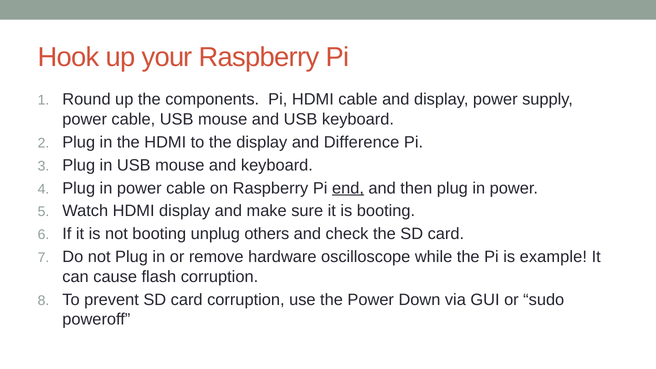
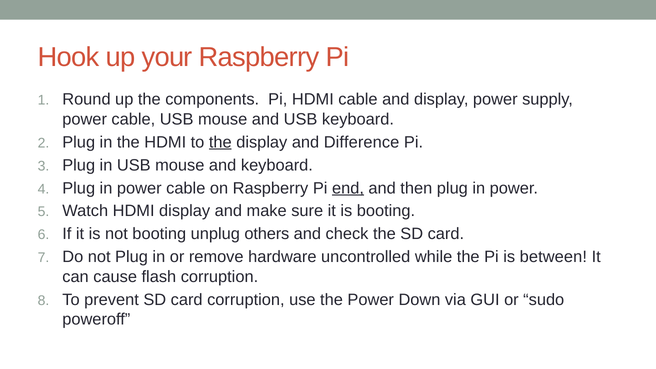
the underline: none -> present (220, 142)
oscilloscope: oscilloscope -> uncontrolled (366, 257)
example: example -> between (553, 257)
